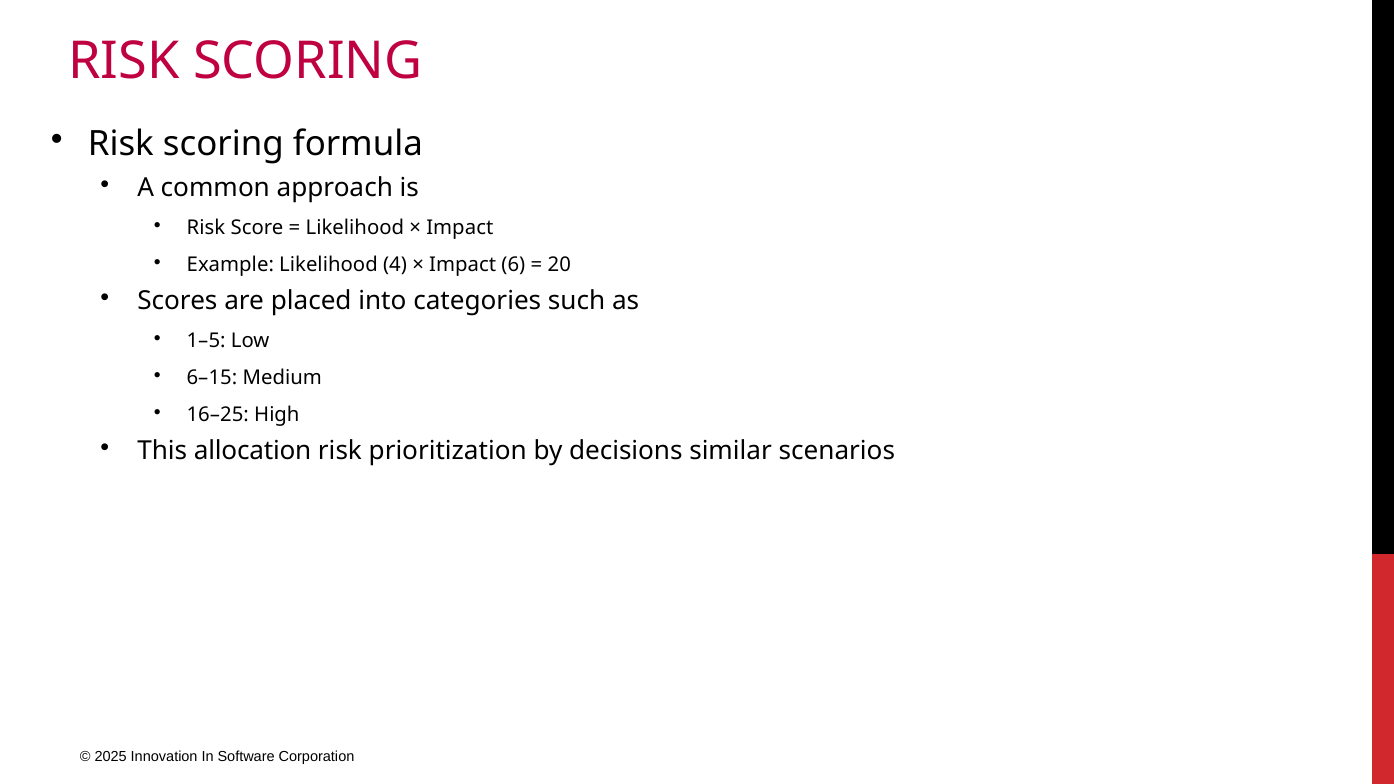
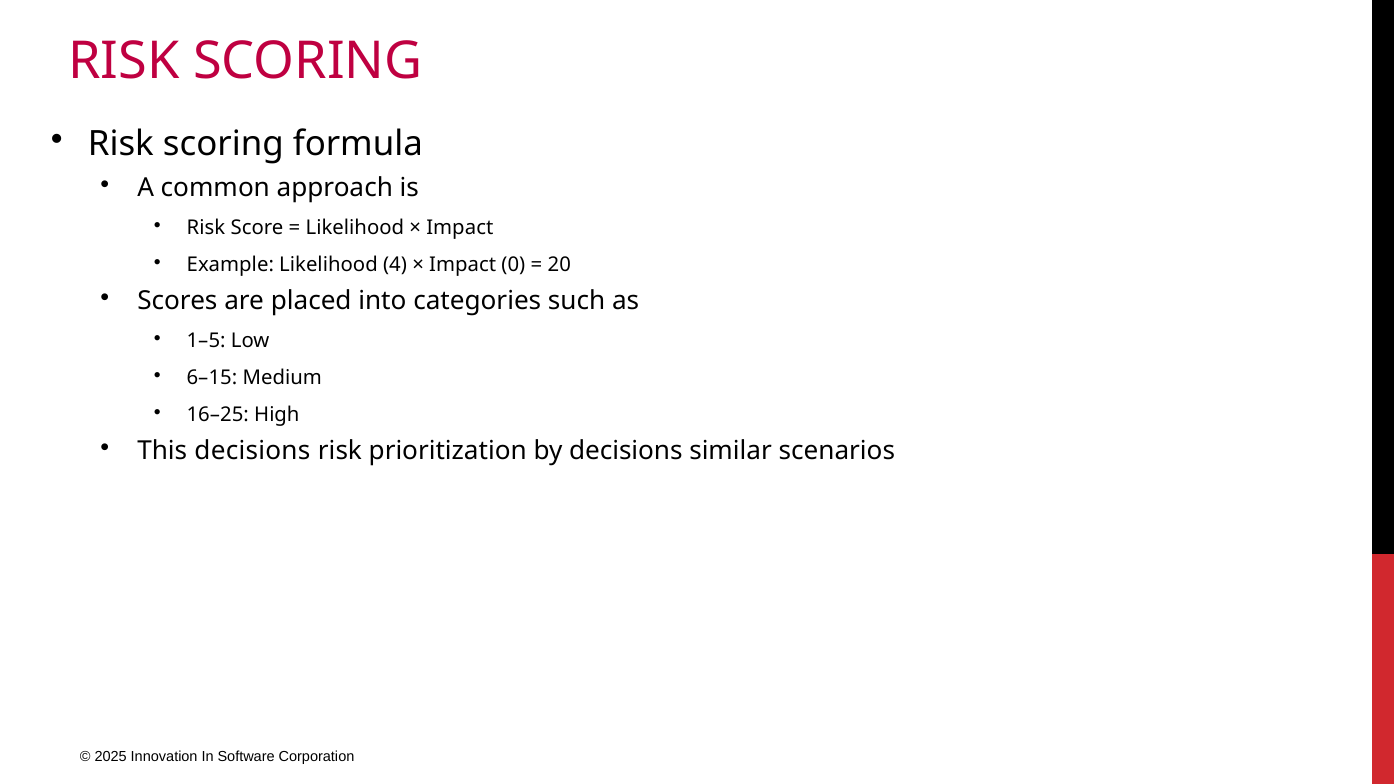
6: 6 -> 0 (513, 264)
This allocation: allocation -> decisions (252, 451)
